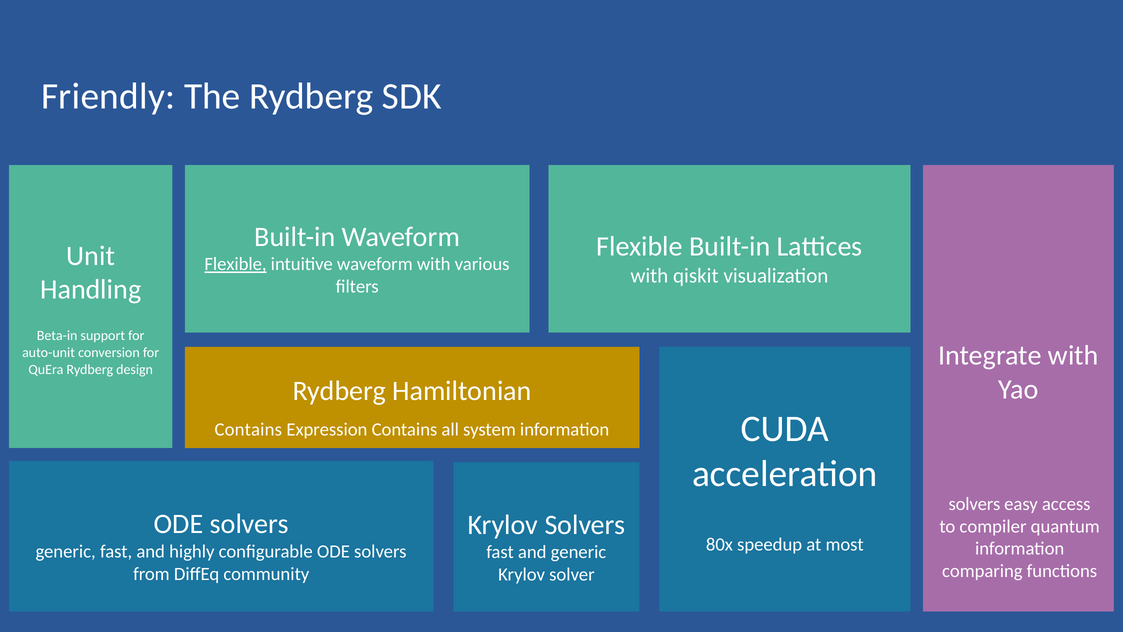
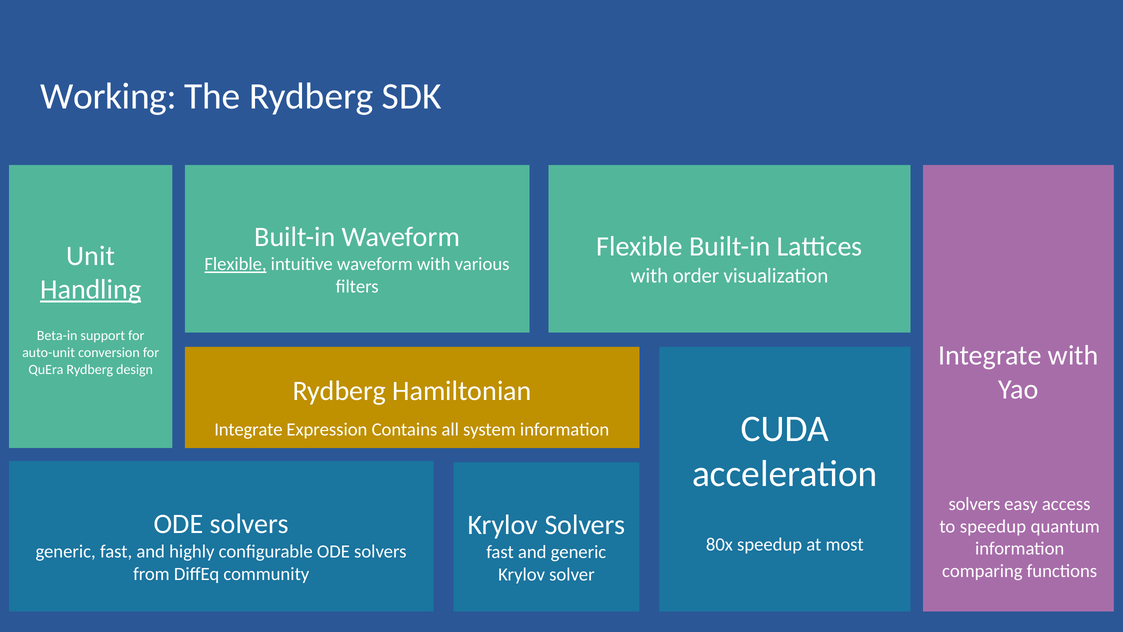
Friendly: Friendly -> Working (108, 96)
qiskit: qiskit -> order (696, 275)
Handling underline: none -> present (91, 289)
Contains: Contains -> Integrate (248, 429)
to compiler: compiler -> speedup (993, 526)
